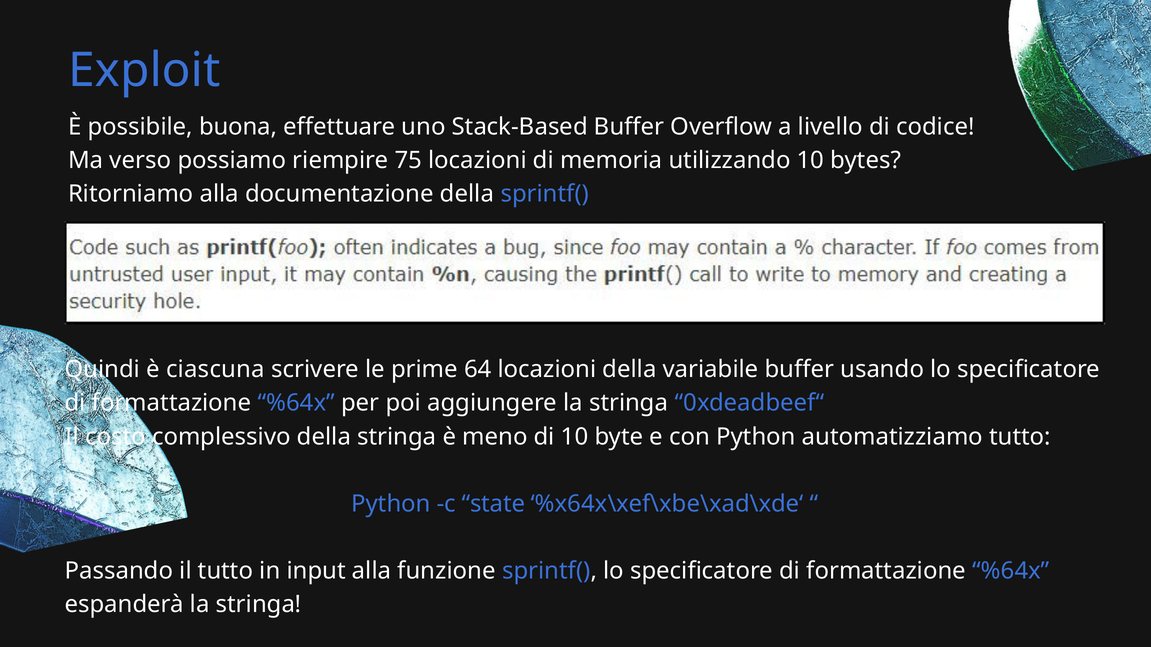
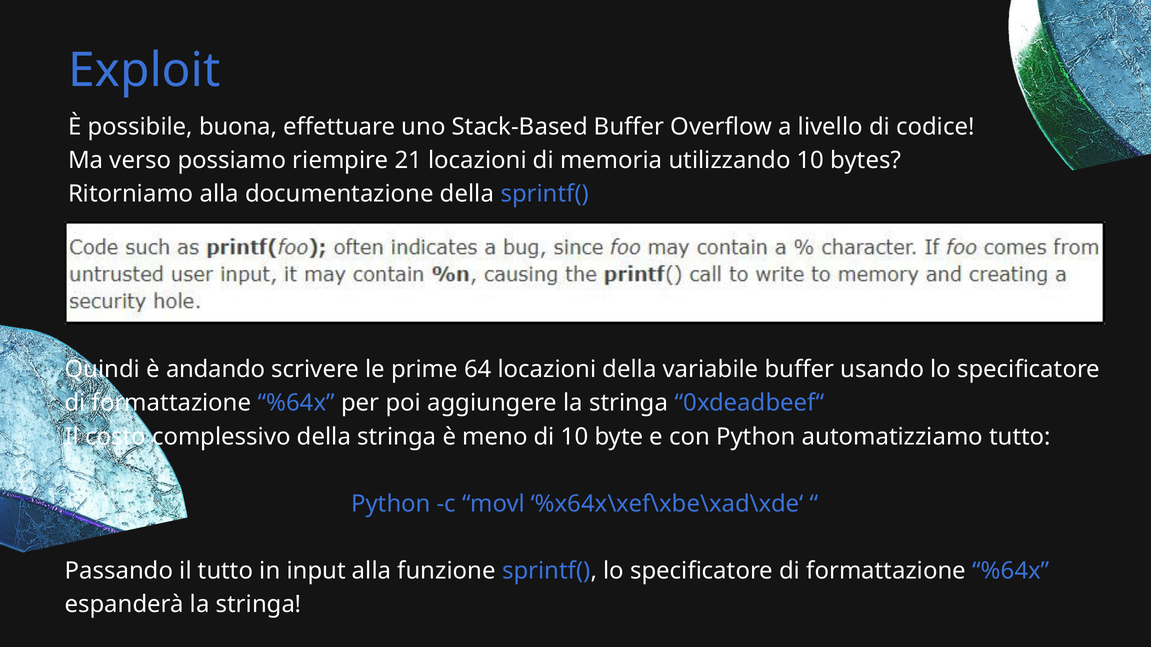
75: 75 -> 21 (408, 161)
ciascuna: ciascuna -> andando (216, 370)
state: state -> movl (493, 504)
